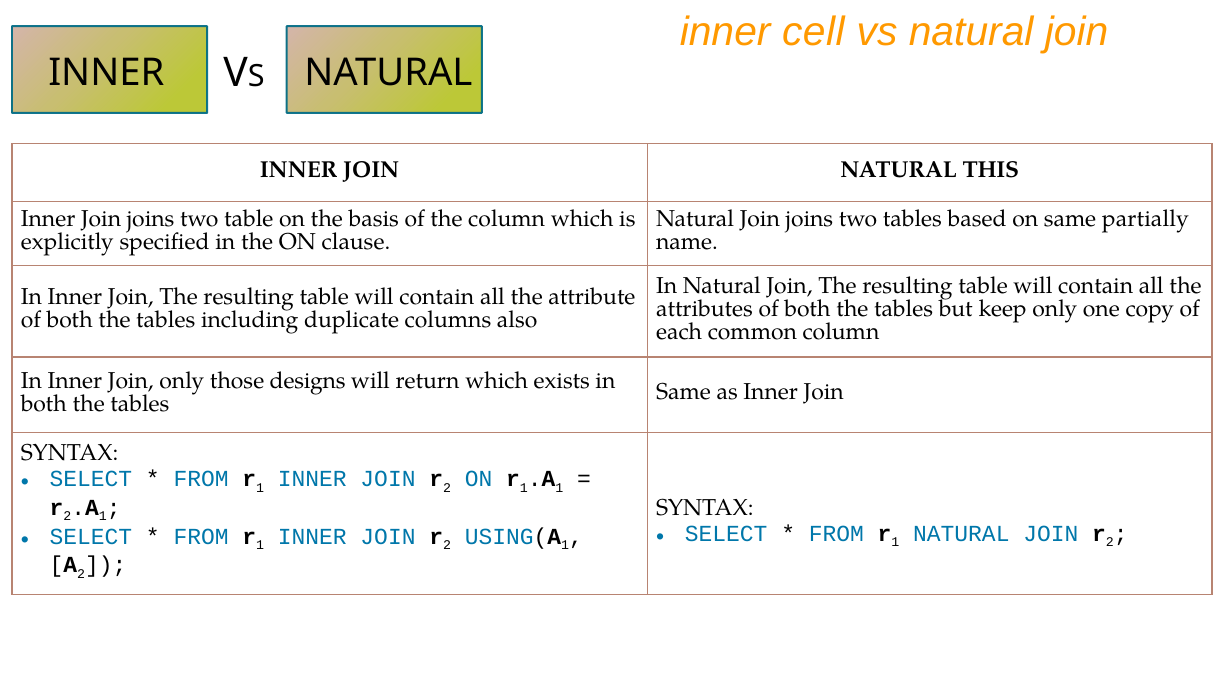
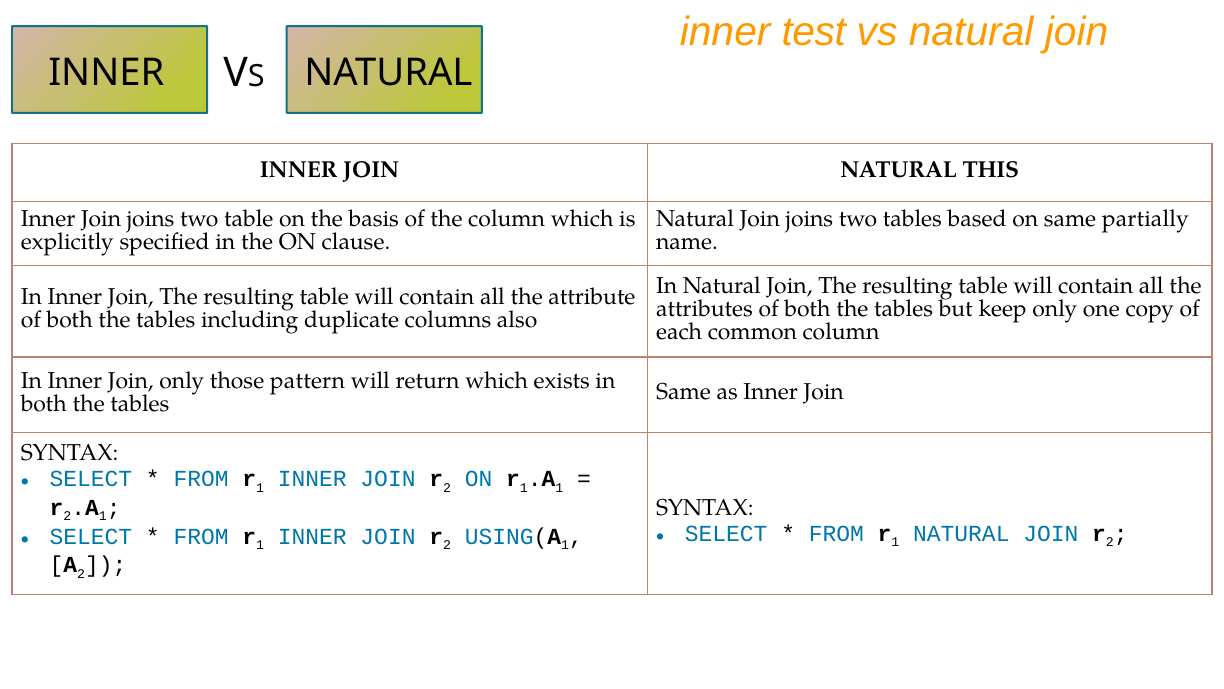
cell: cell -> test (814, 32)
designs: designs -> pattern (307, 380)
